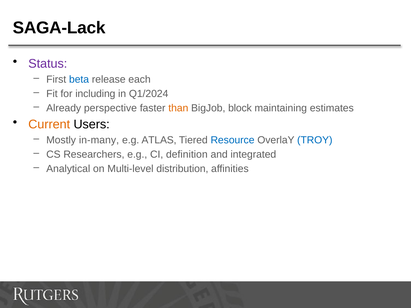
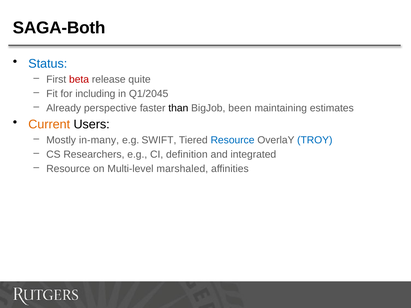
SAGA-Lack: SAGA-Lack -> SAGA-Both (59, 28)
Status colour: purple -> blue (48, 64)
beta colour: blue -> red (79, 79)
each: each -> quite (140, 79)
Q1/2024: Q1/2024 -> Q1/2045 (149, 94)
than colour: orange -> black (178, 108)
block: block -> been (240, 108)
ATLAS: ATLAS -> SWIFT (159, 140)
Analytical: Analytical -> Resource (68, 169)
distribution: distribution -> marshaled (182, 169)
